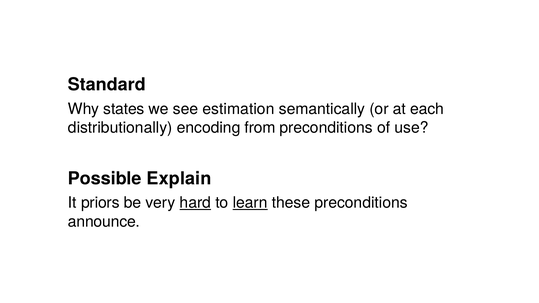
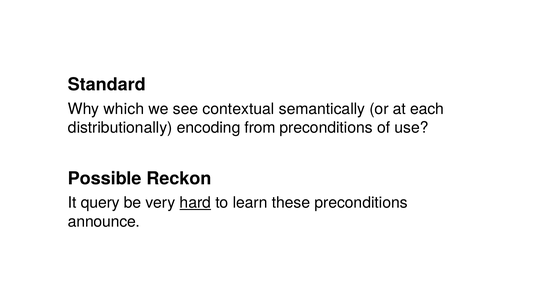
states: states -> which (124, 109)
estimation: estimation -> contextual (238, 109)
Explain: Explain -> Reckon (179, 179)
priors: priors -> query (100, 203)
learn underline: present -> none (250, 203)
